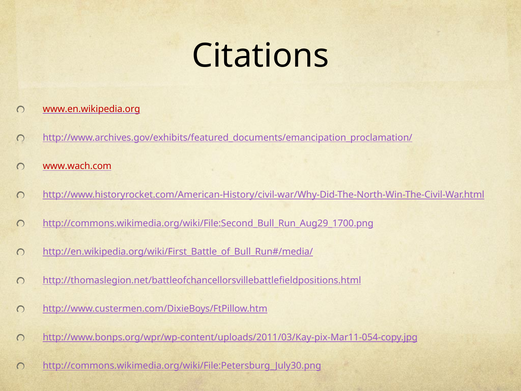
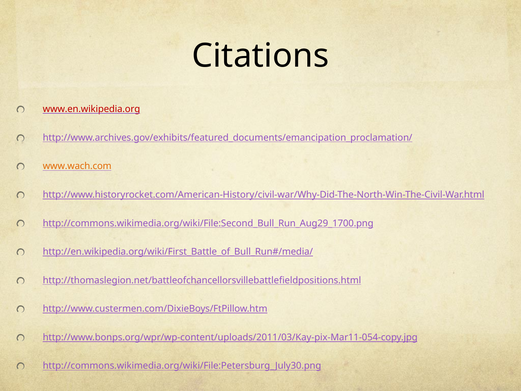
www.wach.com colour: red -> orange (77, 166)
